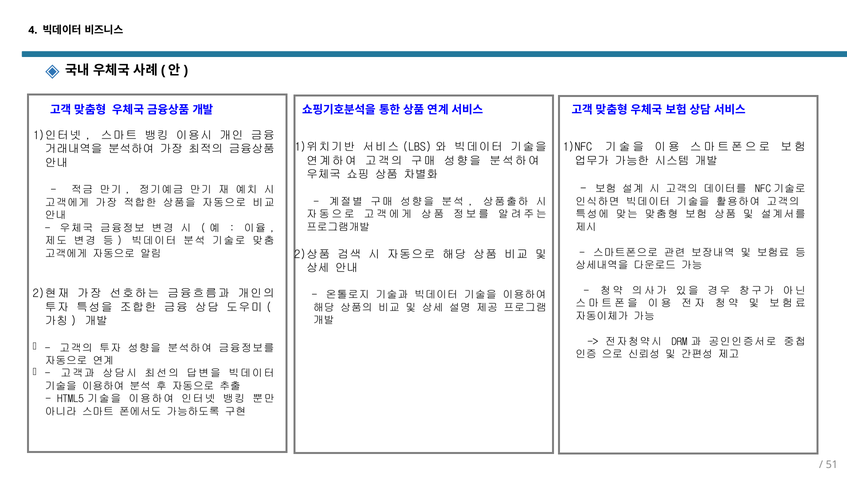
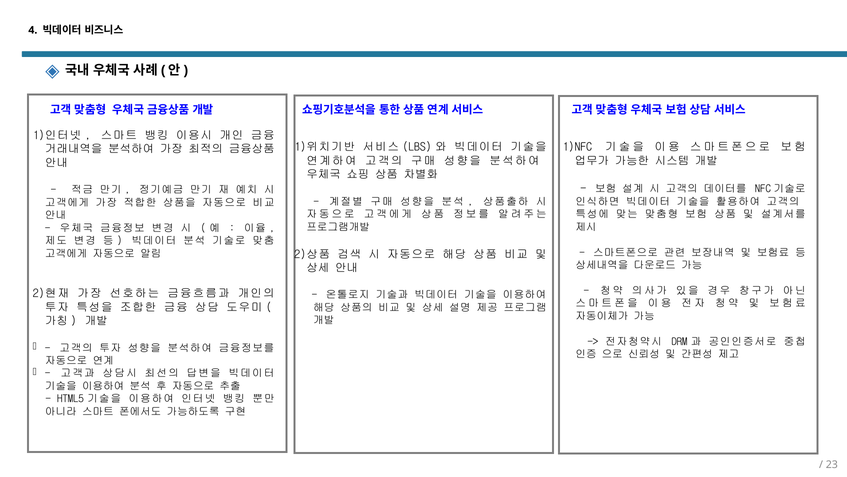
51: 51 -> 23 (832, 464)
